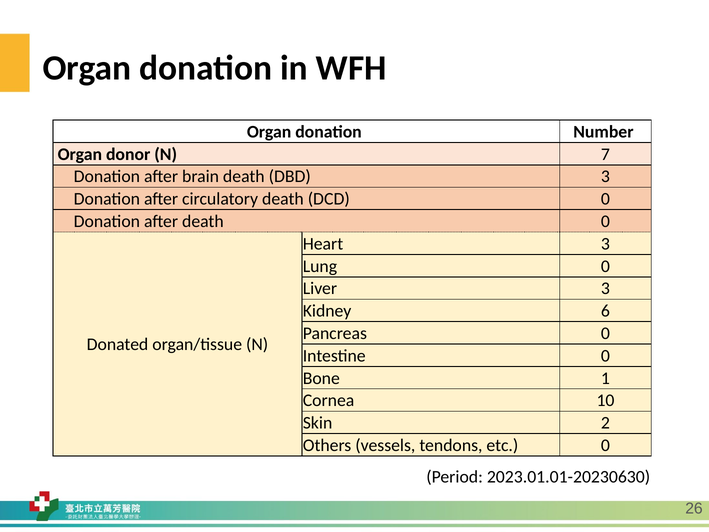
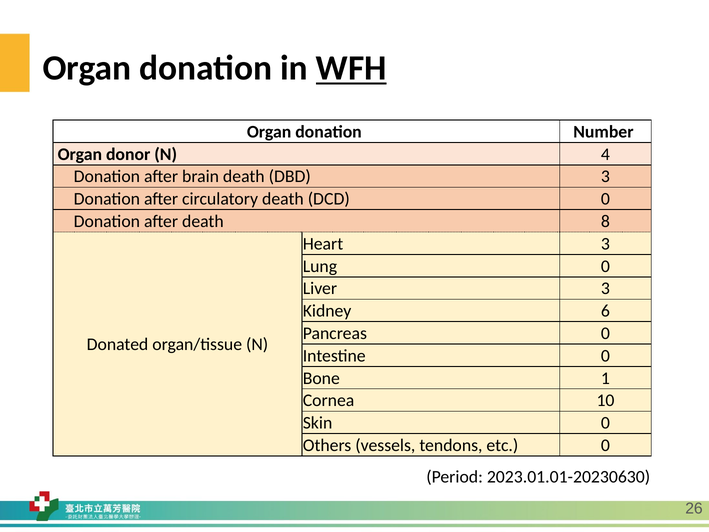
WFH underline: none -> present (351, 68)
7: 7 -> 4 (605, 154)
death 0: 0 -> 8 (605, 221)
Skin 2: 2 -> 0 (605, 423)
